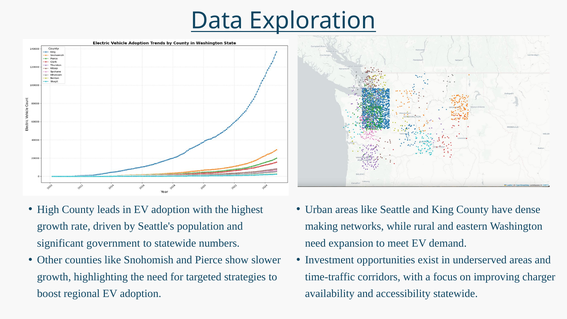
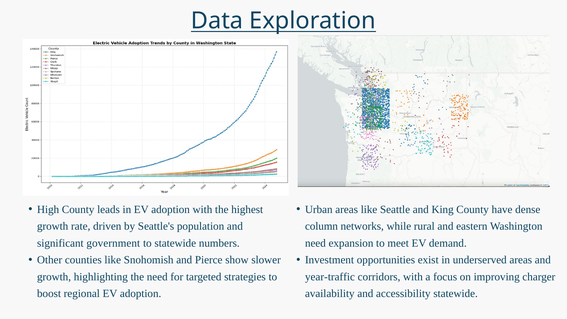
making: making -> column (321, 226)
time-traffic: time-traffic -> year-traffic (330, 277)
